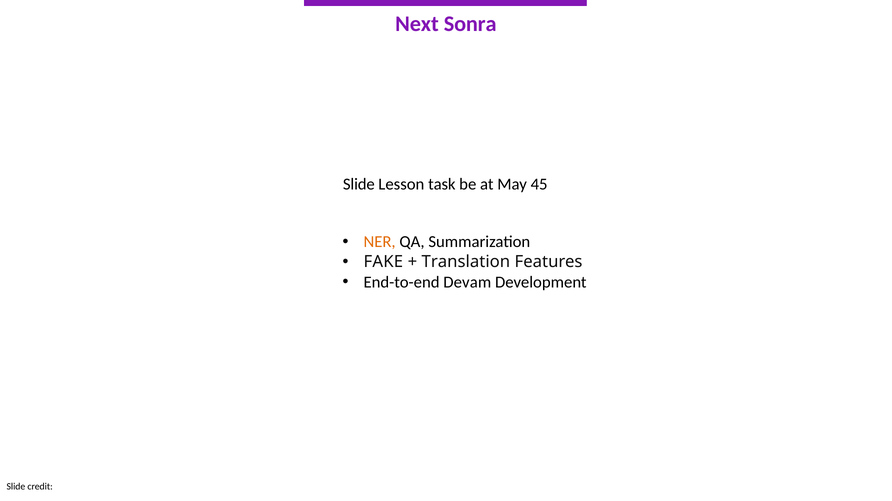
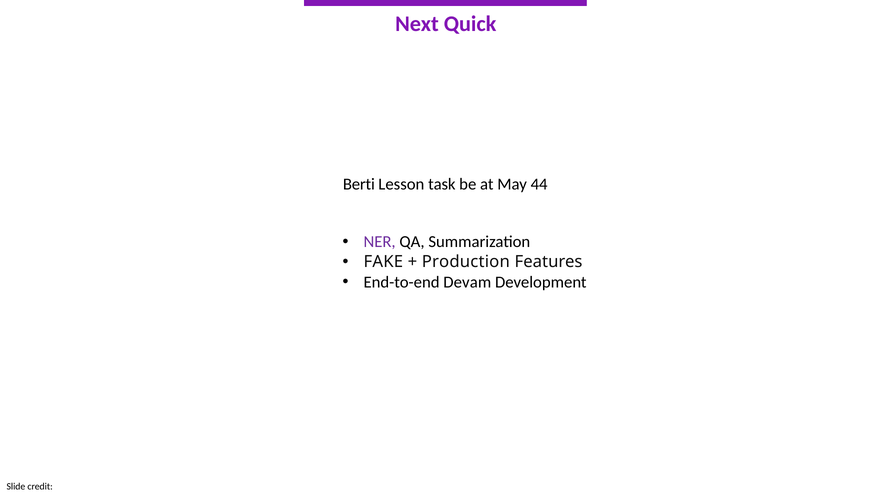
Sonra: Sonra -> Quick (470, 24)
Slide: Slide -> Berti (359, 184)
45: 45 -> 44 (539, 184)
NER colour: orange -> purple (380, 242)
Translation: Translation -> Production (466, 262)
